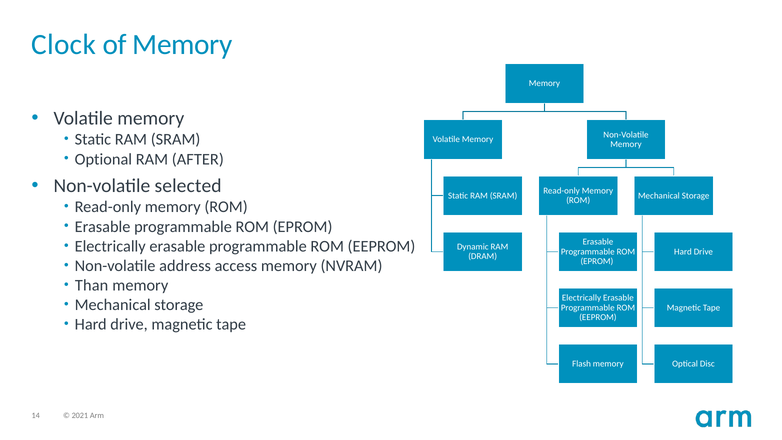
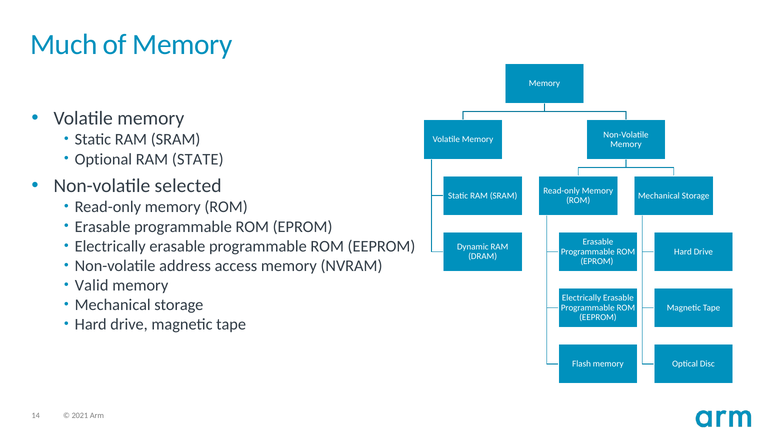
Clock: Clock -> Much (64, 45)
AFTER: AFTER -> STATE (198, 159)
Than: Than -> Valid (92, 285)
